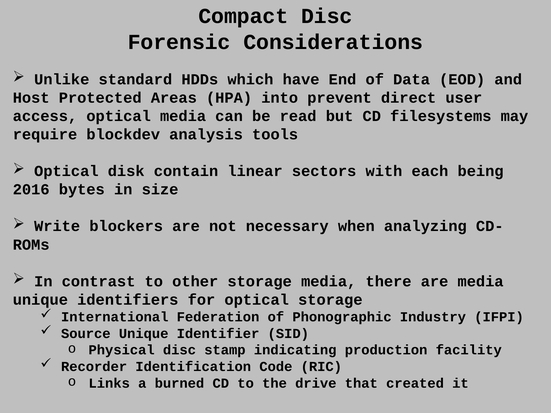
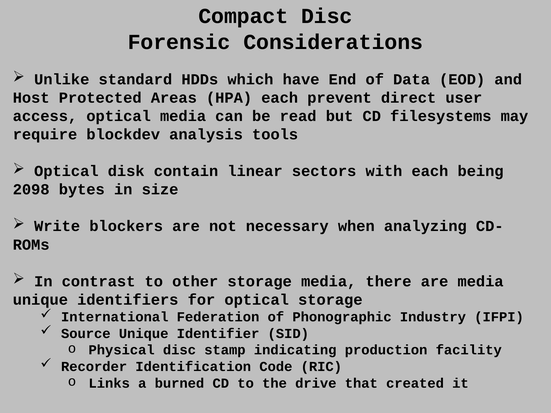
HPA into: into -> each (280, 98)
2016: 2016 -> 2098 (31, 190)
